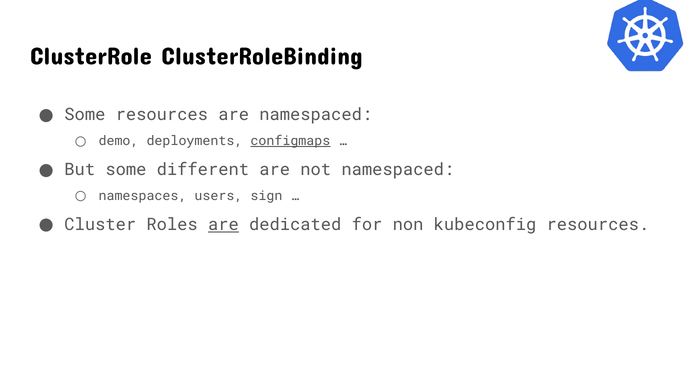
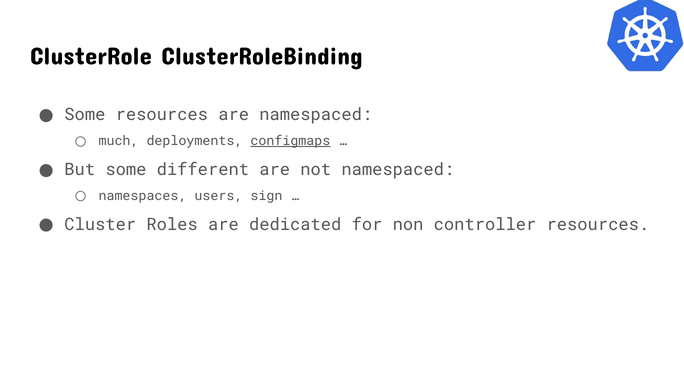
demo: demo -> much (118, 141)
are underline: present -> none (223, 224)
kubeconfig: kubeconfig -> controller (485, 224)
